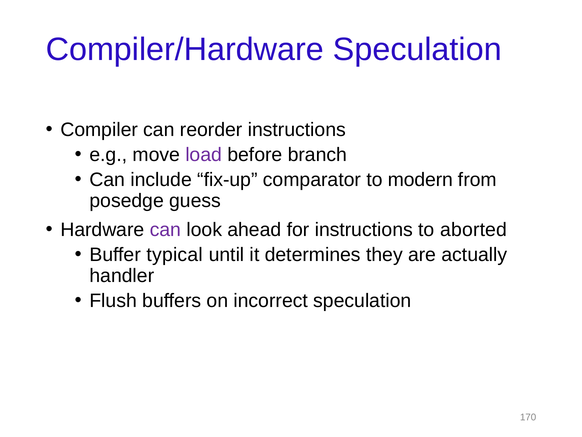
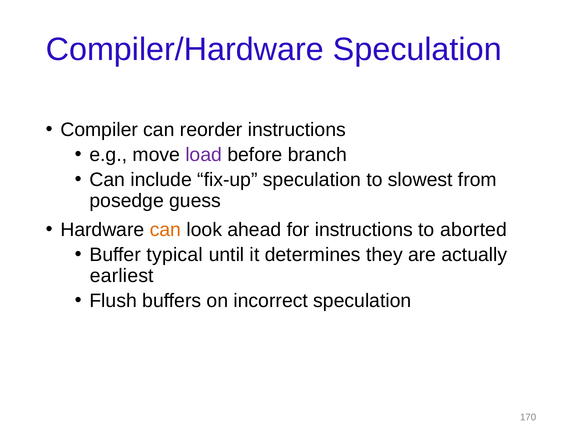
fix-up comparator: comparator -> speculation (312, 179)
modern: modern -> slowest (420, 179)
can colour: purple -> orange (165, 229)
handler: handler -> earliest (122, 275)
